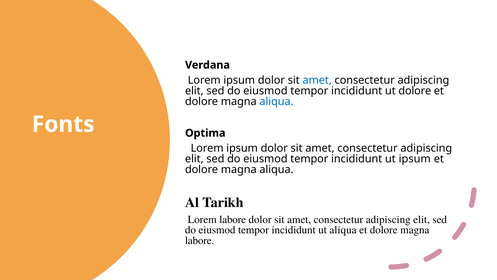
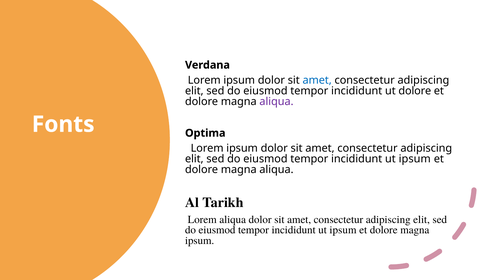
aliqua colour: blue -> purple (276, 101)
Lorem labore: labore -> aliqua (233, 219)
aliqua: aliqua -> ipsum (343, 230)
labore: labore -> ipsum (200, 240)
